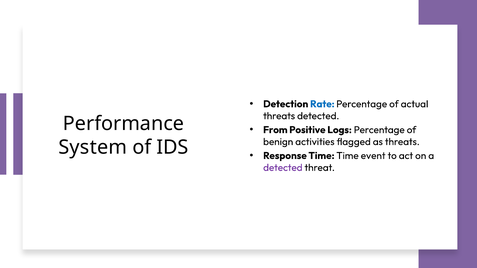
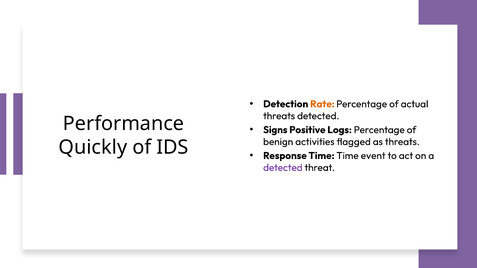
Rate colour: blue -> orange (322, 104)
From: From -> Signs (275, 130)
System: System -> Quickly (93, 147)
